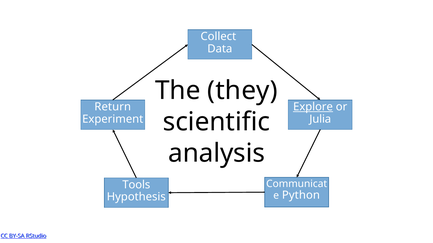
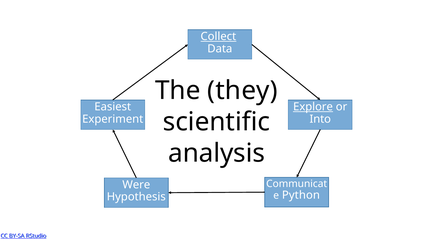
Collect underline: none -> present (218, 37)
Return: Return -> Easiest (113, 107)
Julia: Julia -> Into (320, 119)
Tools: Tools -> Were (136, 185)
